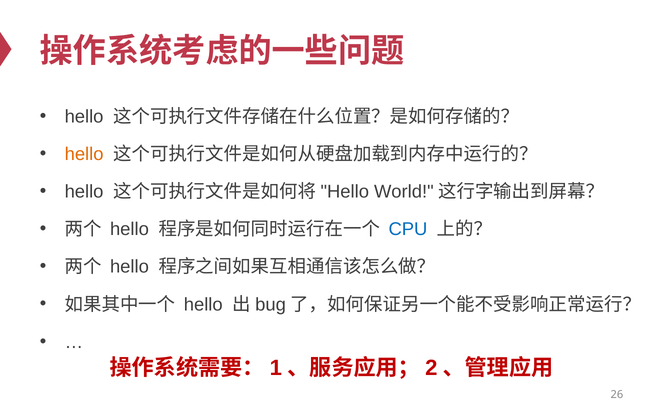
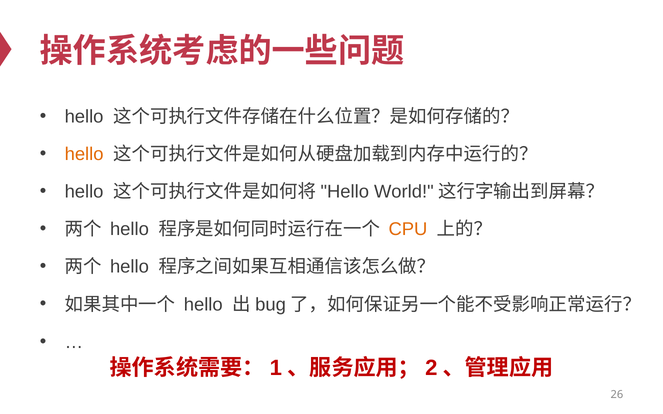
CPU colour: blue -> orange (408, 230)
